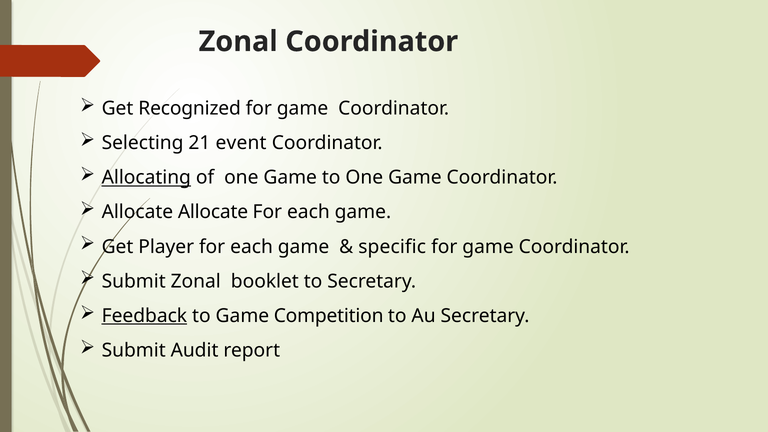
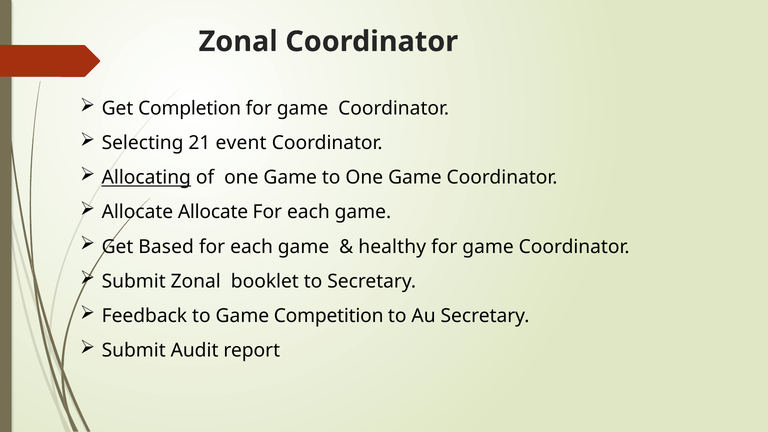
Recognized: Recognized -> Completion (190, 108)
Player: Player -> Based (166, 247)
specific: specific -> healthy (392, 247)
Feedback underline: present -> none (144, 316)
